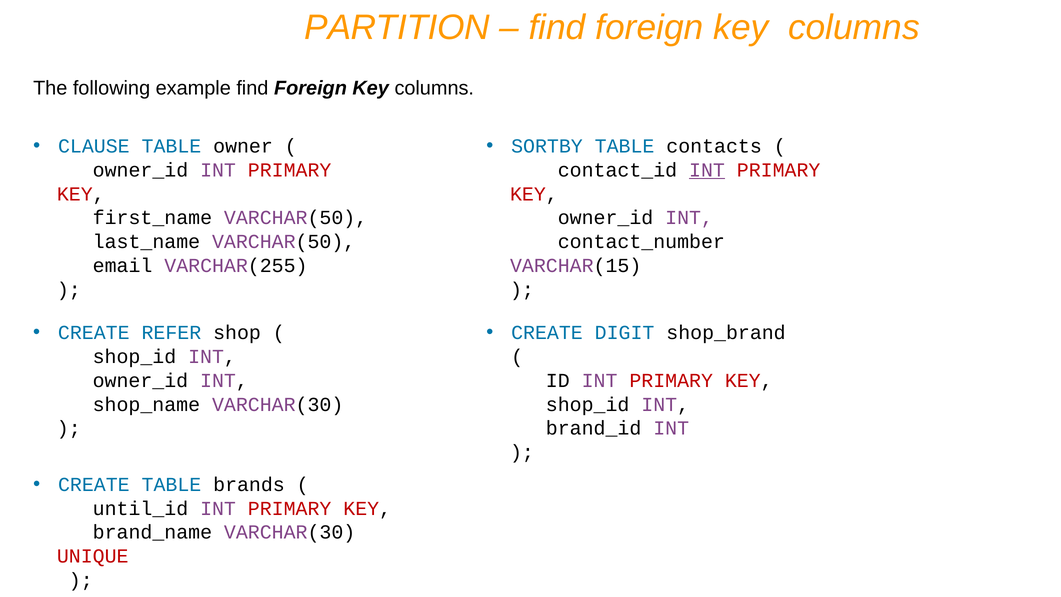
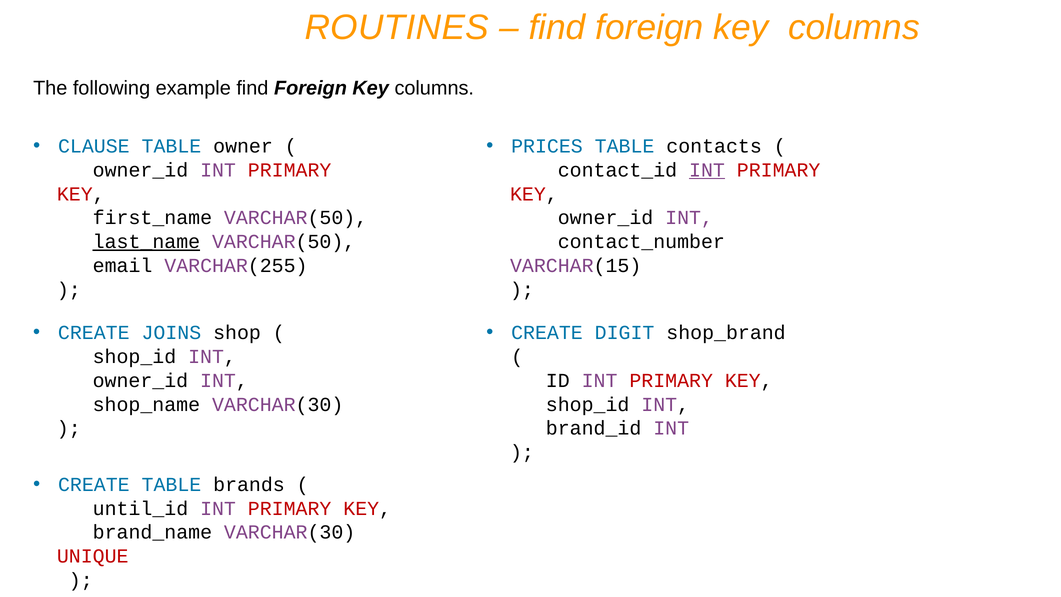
PARTITION: PARTITION -> ROUTINES (397, 28)
SORTBY: SORTBY -> PRICES (547, 146)
last_name underline: none -> present (146, 242)
REFER: REFER -> JOINS (171, 333)
